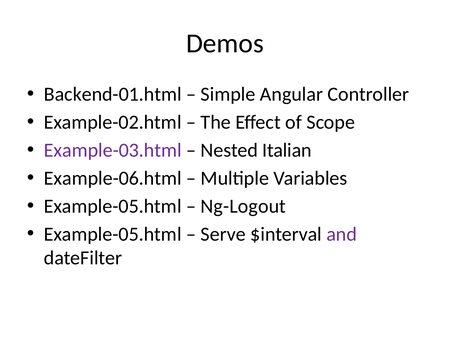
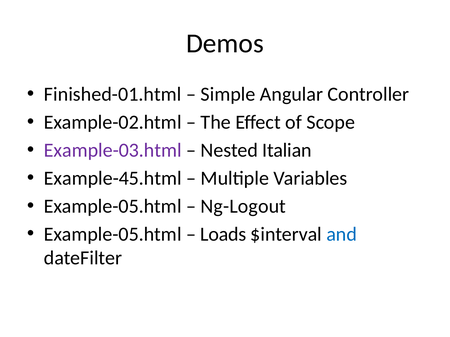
Backend-01.html: Backend-01.html -> Finished-01.html (113, 94)
Example-06.html: Example-06.html -> Example-45.html (113, 178)
Serve: Serve -> Loads (223, 234)
and colour: purple -> blue (342, 234)
